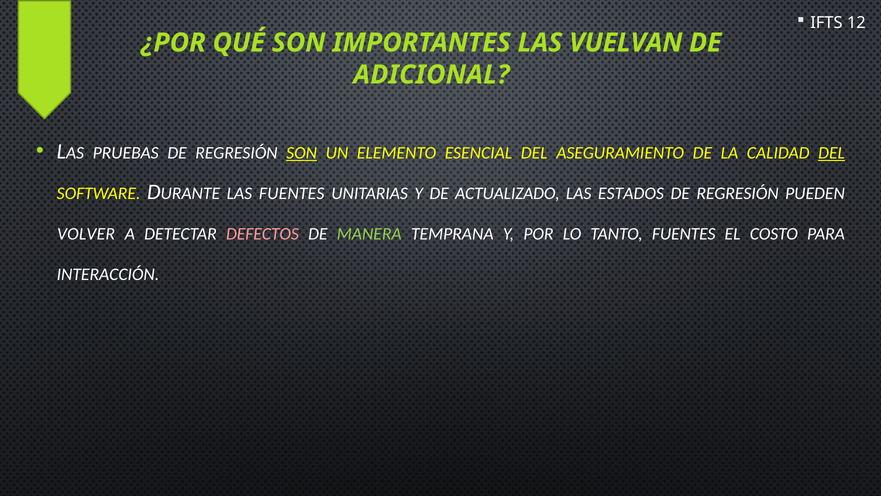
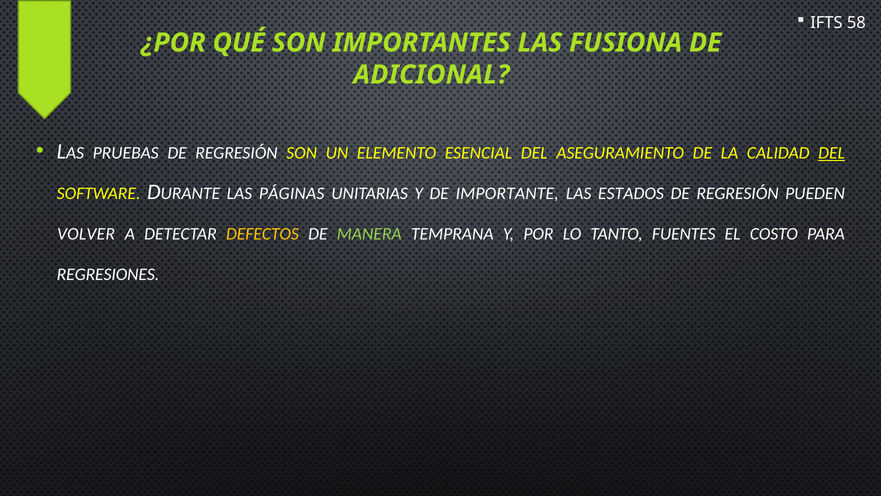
12: 12 -> 58 (856, 23)
VUELVAN: VUELVAN -> FUSIONA (626, 43)
SON underline: present -> none (302, 153)
LAS FUENTES: FUENTES -> PÁGINAS (292, 193)
ACTUALIZADO: ACTUALIZADO -> IMPORTANTE (507, 193)
DEFECTOS colour: pink -> yellow (262, 234)
INTERACCIÓN: INTERACCIÓN -> REGRESIONES (108, 274)
